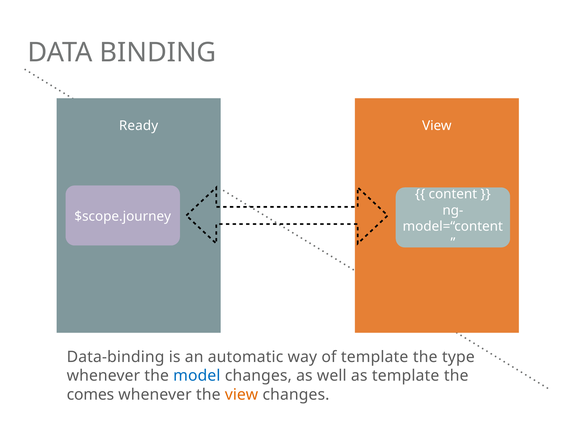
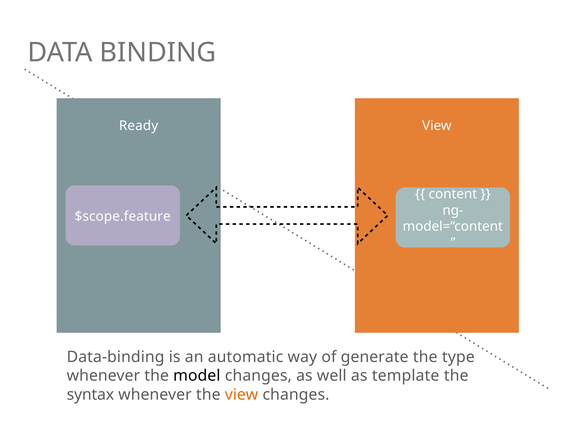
$scope.journey: $scope.journey -> $scope.feature (123, 216)
of template: template -> generate (375, 356)
model colour: blue -> black (197, 375)
comes: comes -> syntax (90, 394)
